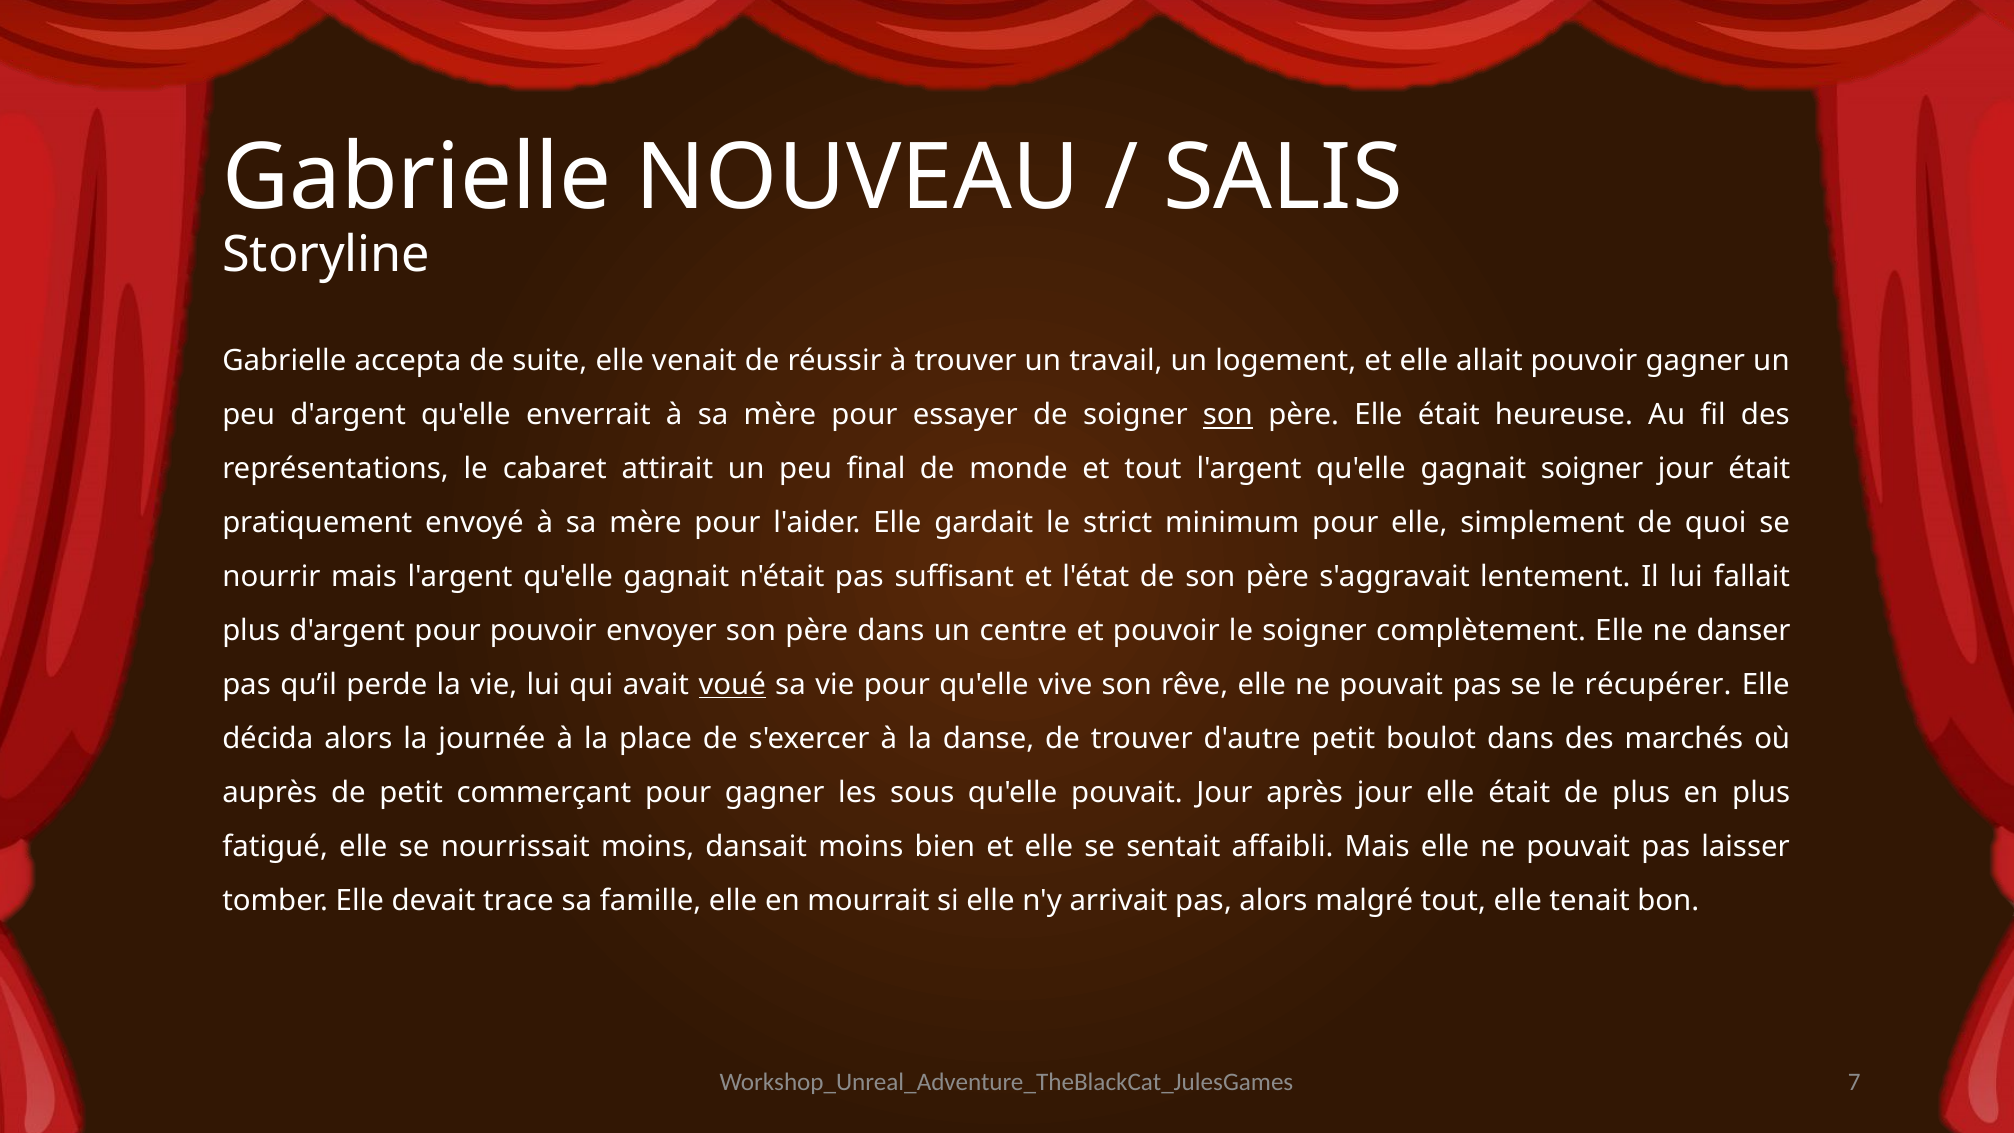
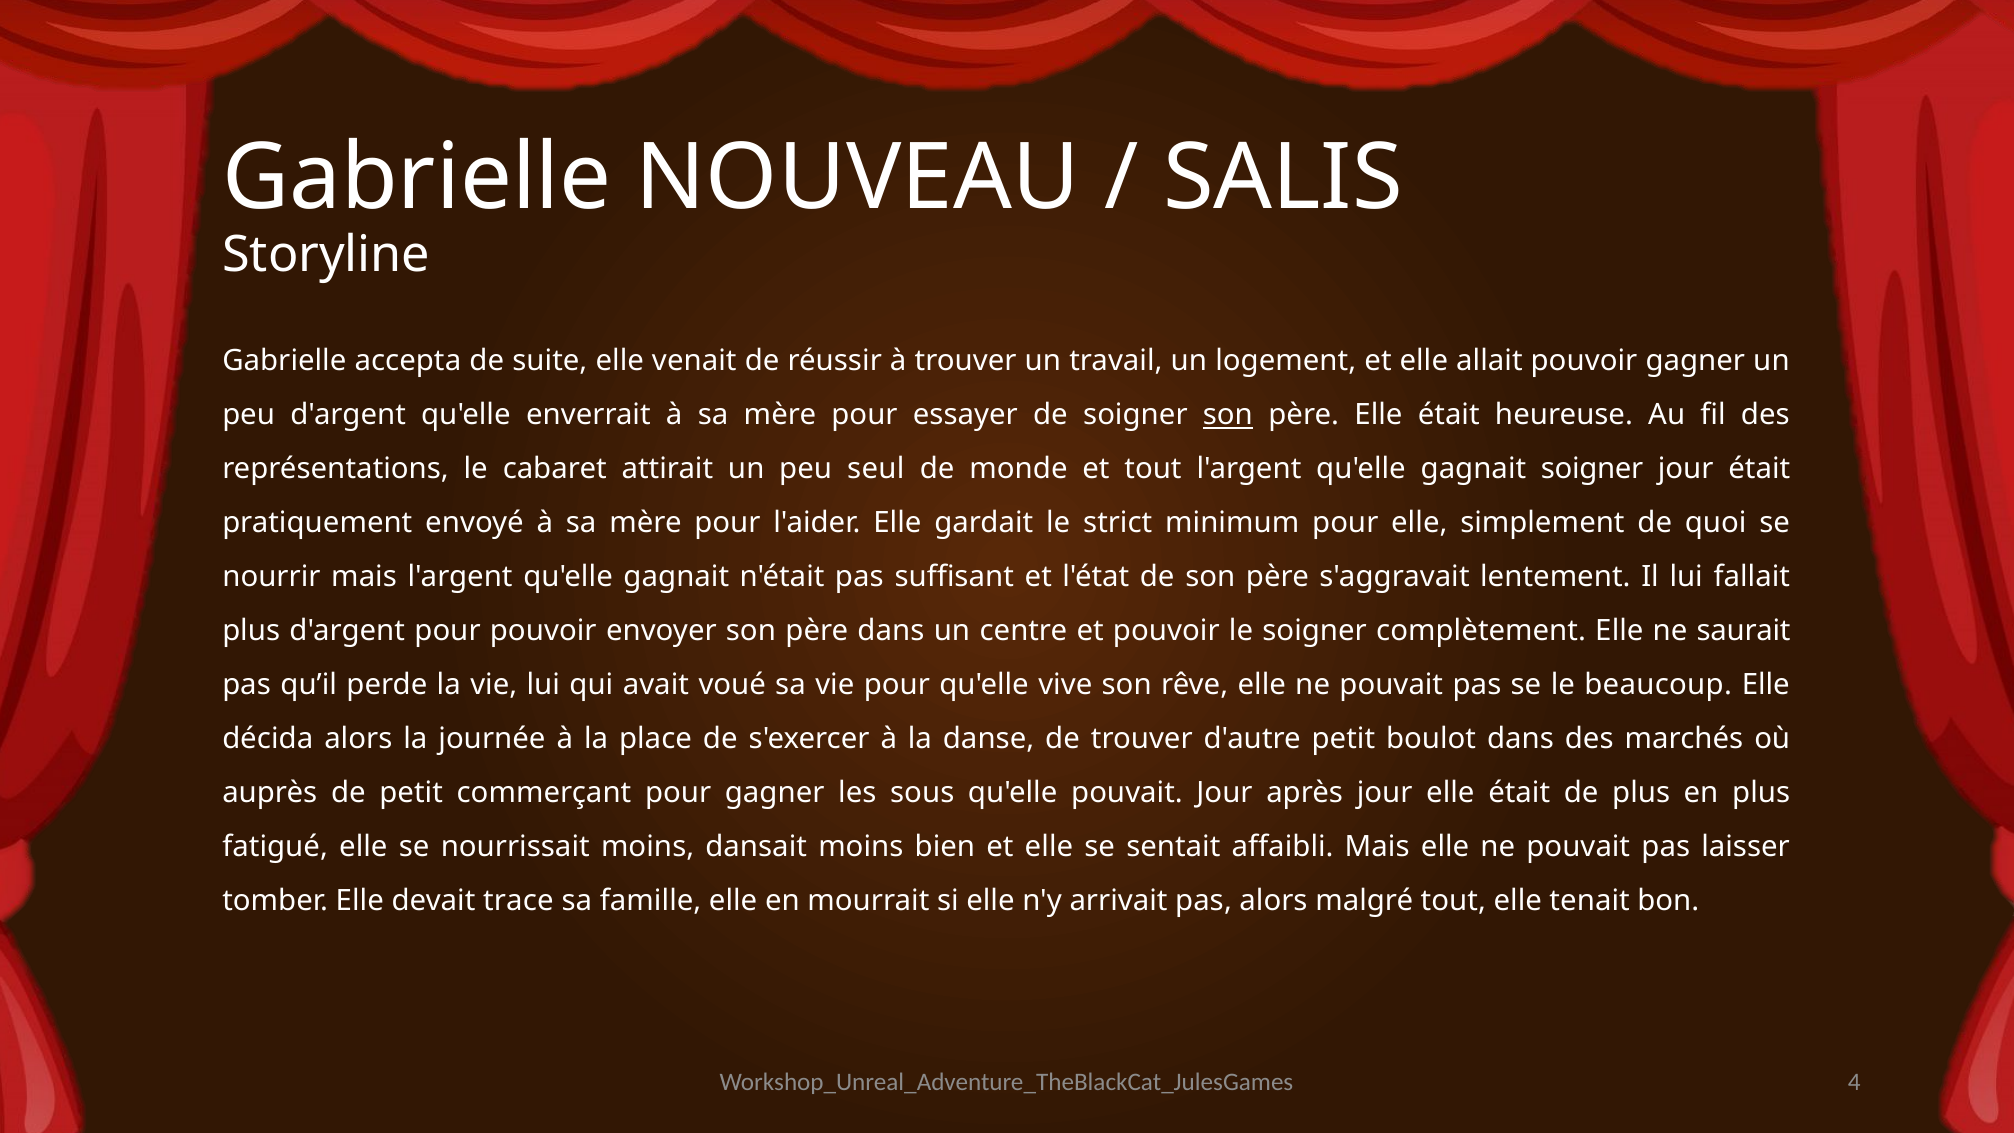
final: final -> seul (876, 469)
danser: danser -> saurait (1744, 631)
voué underline: present -> none (732, 685)
récupérer: récupérer -> beaucoup (1658, 685)
7: 7 -> 4 (1854, 1082)
